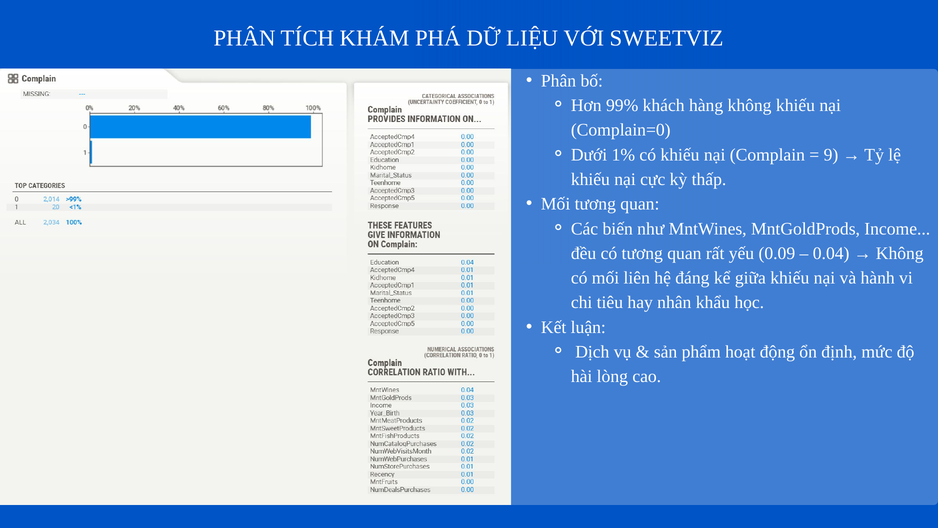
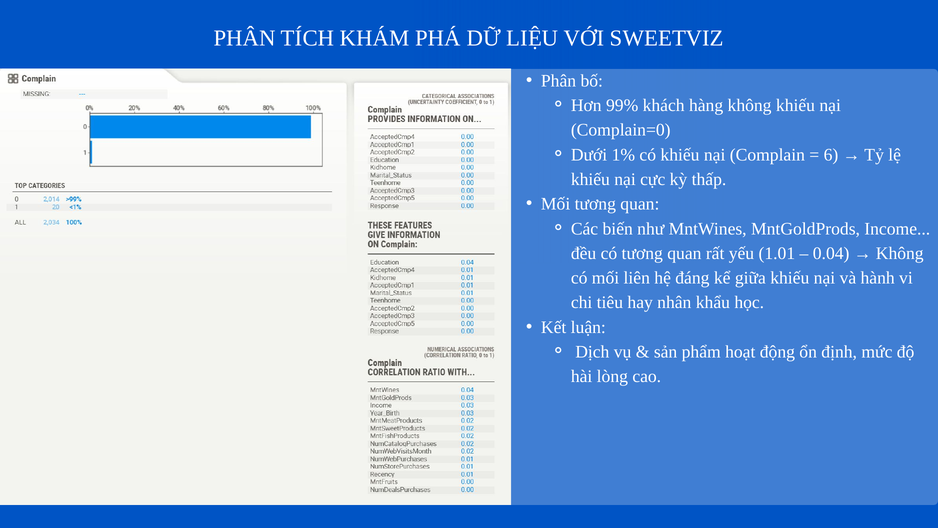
9: 9 -> 6 (831, 155)
0.09: 0.09 -> 1.01 (777, 253)
